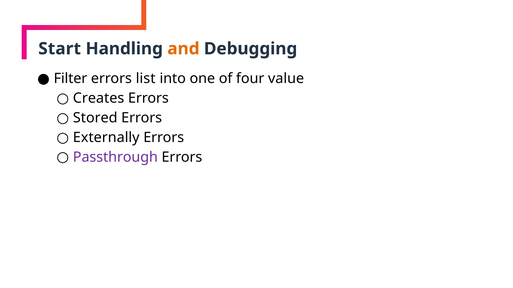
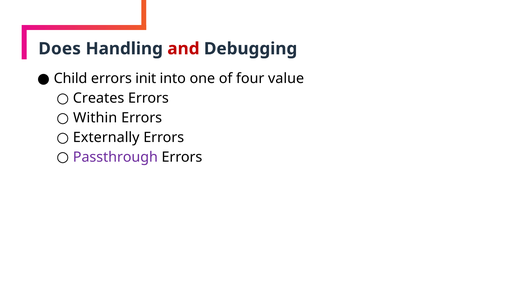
Start: Start -> Does (60, 49)
and colour: orange -> red (183, 49)
Filter: Filter -> Child (70, 79)
list: list -> init (146, 79)
Stored: Stored -> Within (95, 118)
